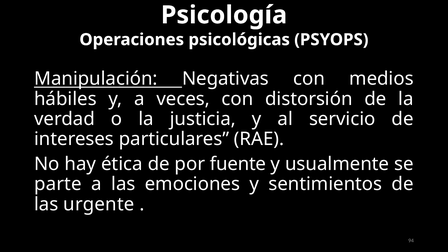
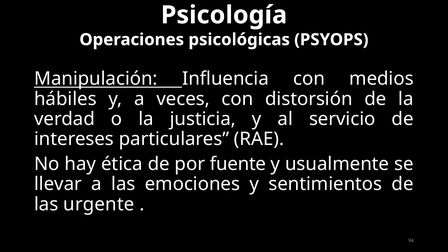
Negativas: Negativas -> Influencia (225, 79)
parte: parte -> llevar (58, 184)
